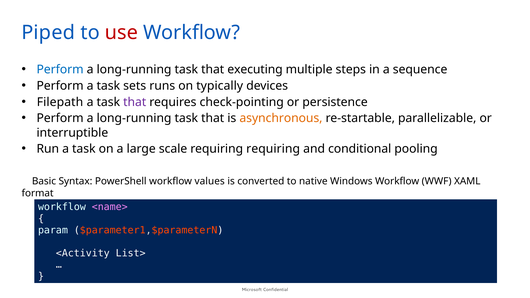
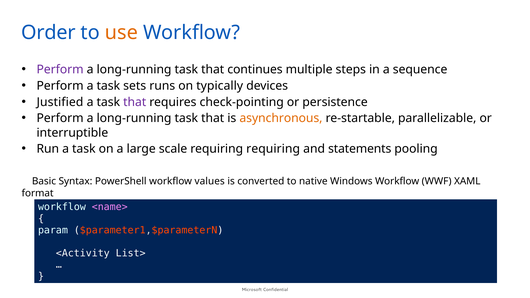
Piped: Piped -> Order (48, 33)
use colour: red -> orange (121, 33)
Perform colour: blue -> purple (60, 70)
executing: executing -> continues (255, 70)
Filepath: Filepath -> Justified (60, 102)
conditional: conditional -> statements (360, 149)
